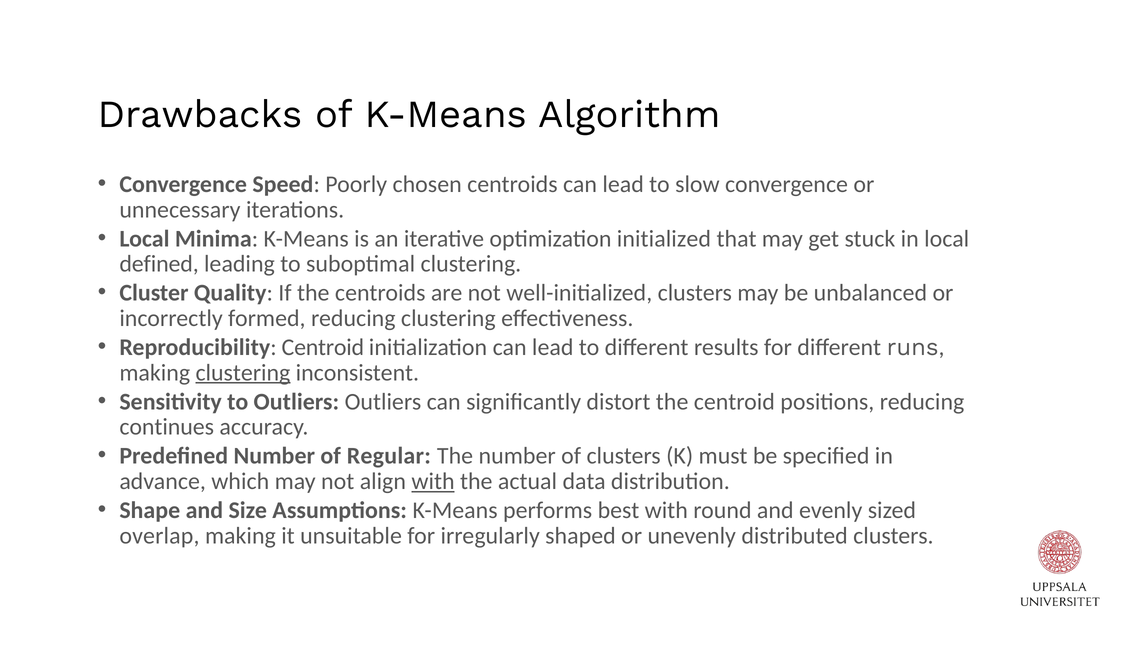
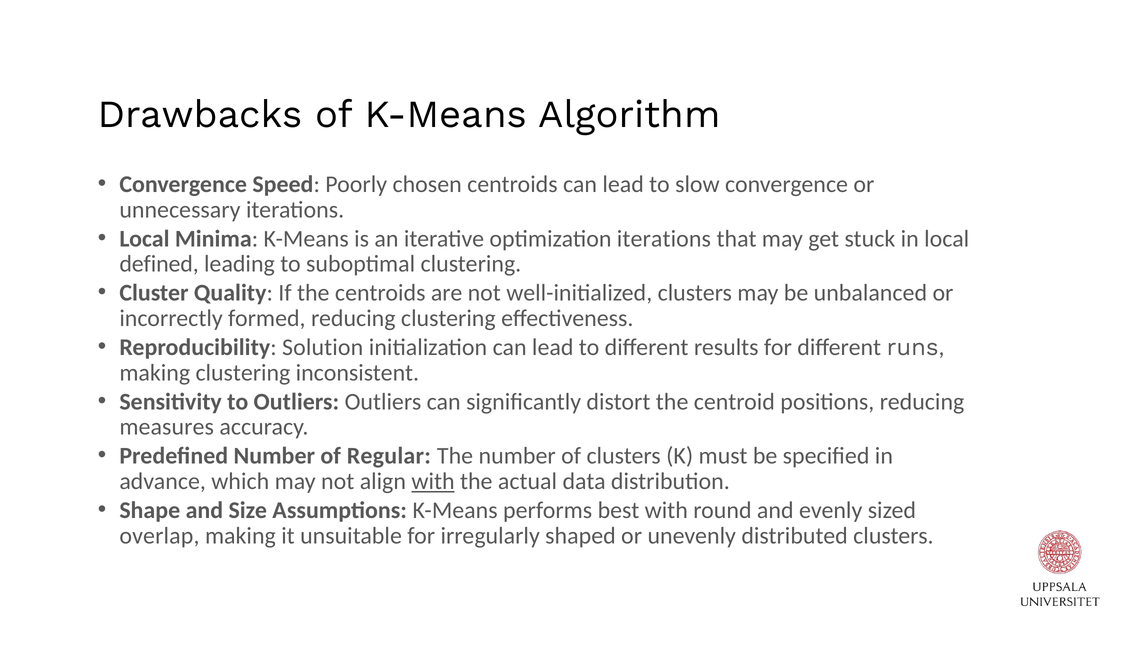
optimization initialized: initialized -> iterations (664, 239)
Reproducibility Centroid: Centroid -> Solution (323, 347)
clustering underline: present -> none (243, 372)
continues: continues -> measures (167, 427)
